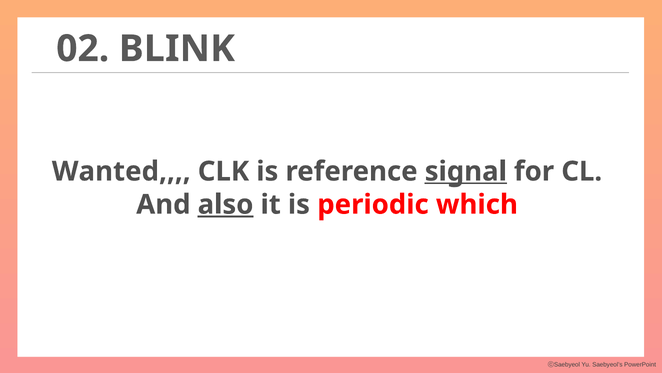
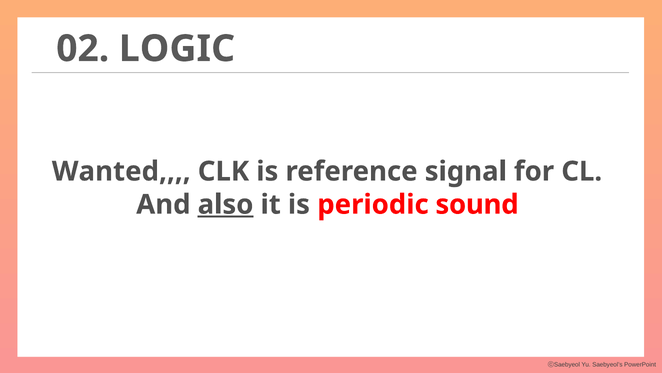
BLINK: BLINK -> LOGIC (177, 49)
signal underline: present -> none (466, 171)
which: which -> sound (477, 204)
